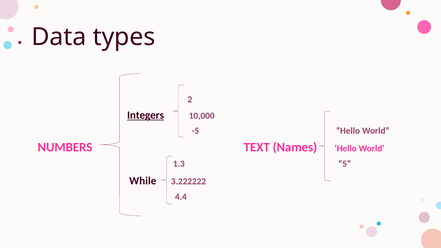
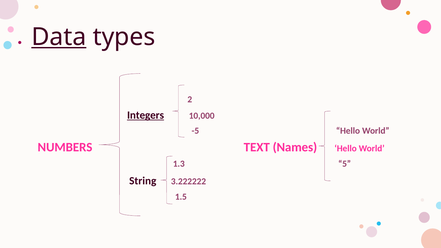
Data underline: none -> present (59, 37)
While: While -> String (143, 181)
4.4: 4.4 -> 1.5 (181, 197)
